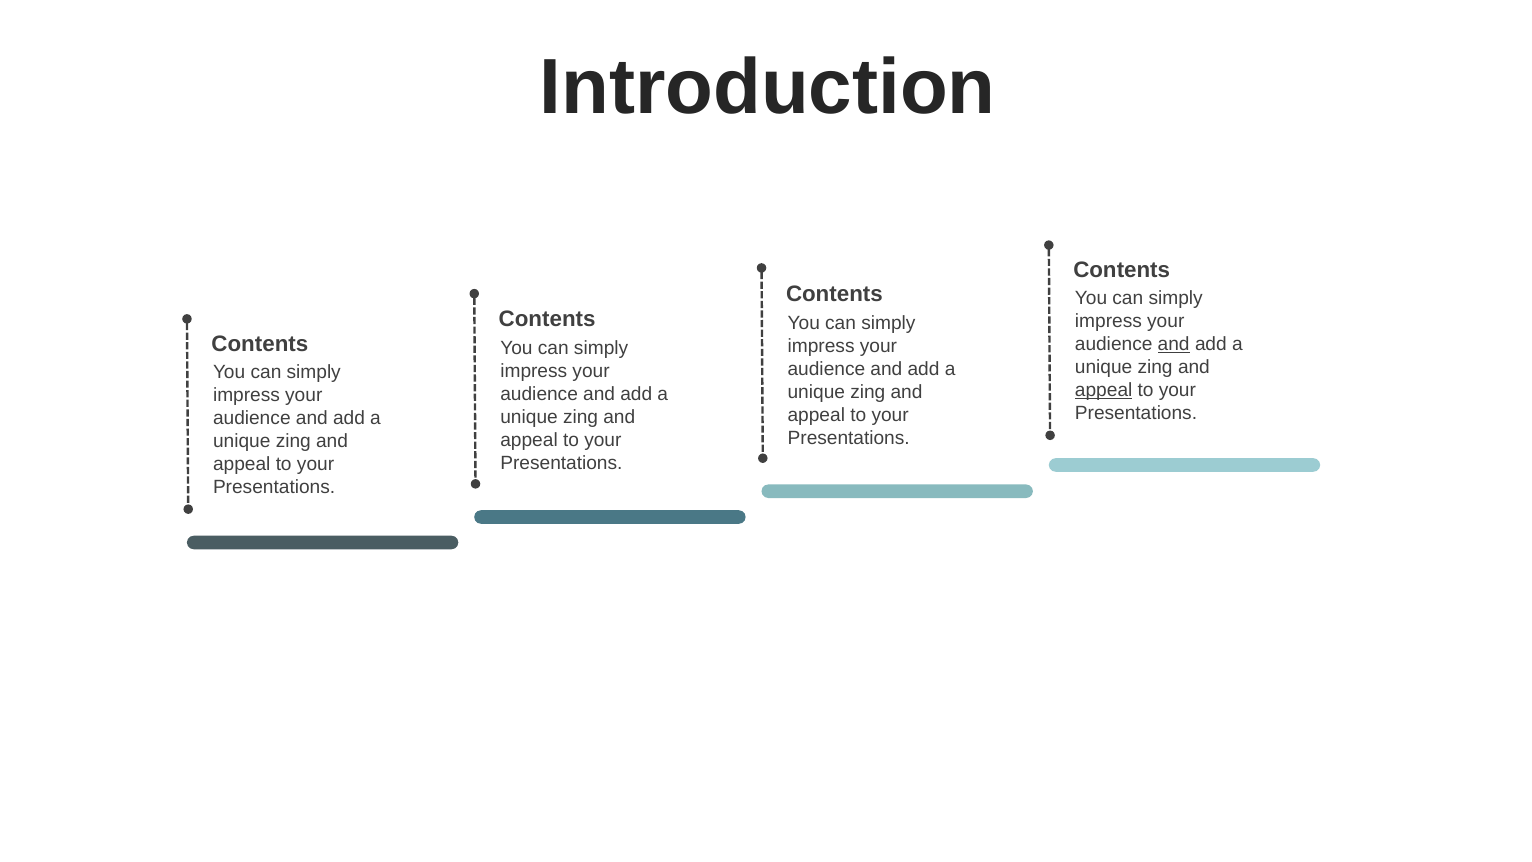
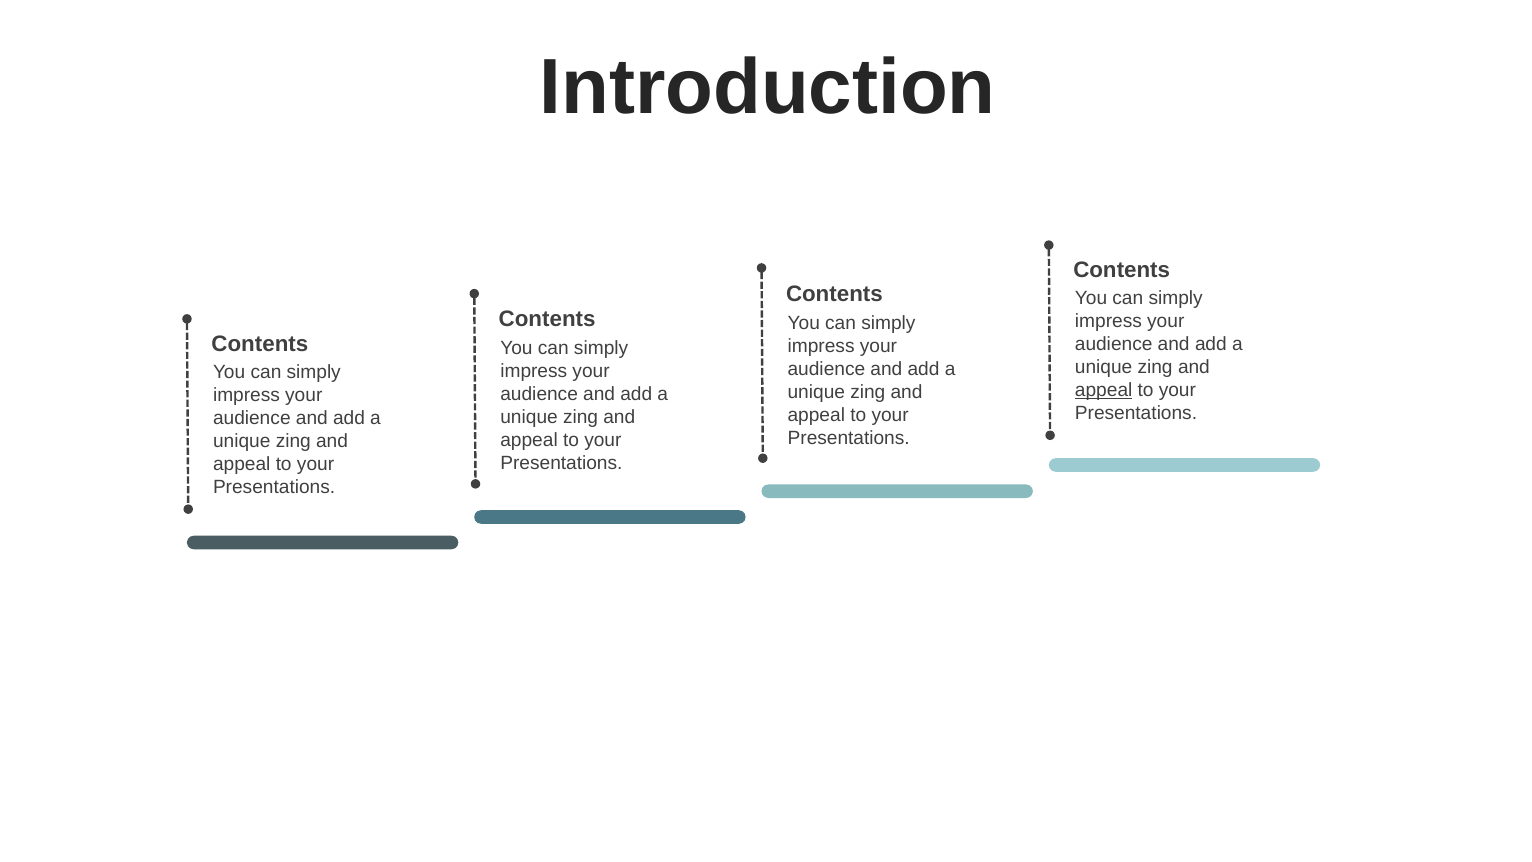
and underline: present -> none (1174, 345)
